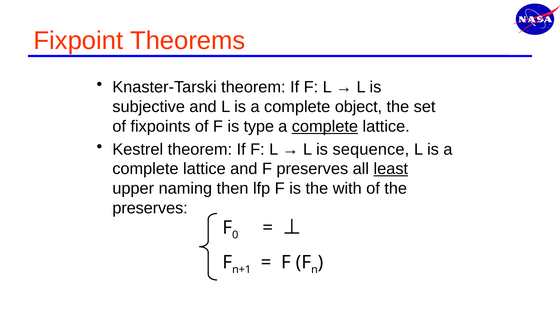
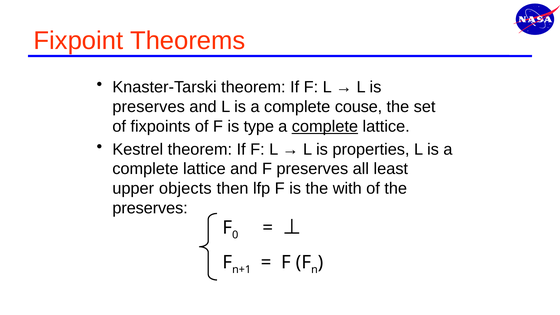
subjective: subjective -> preserves (149, 107)
object: object -> couse (358, 107)
sequence: sequence -> properties (371, 149)
least underline: present -> none (391, 169)
naming: naming -> objects (185, 189)
